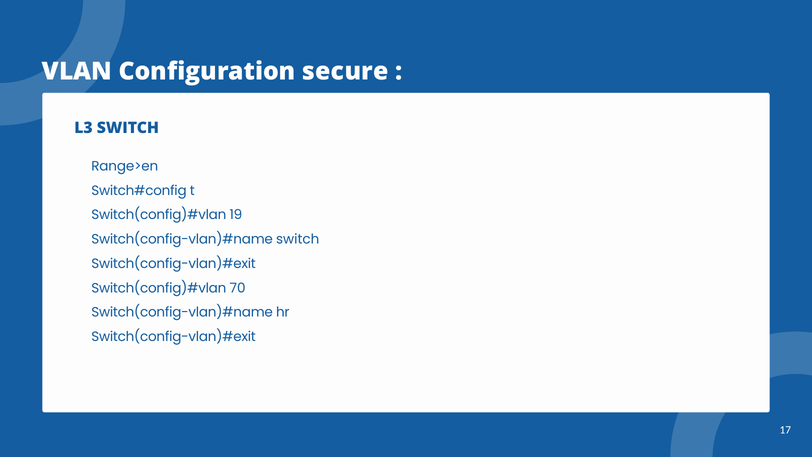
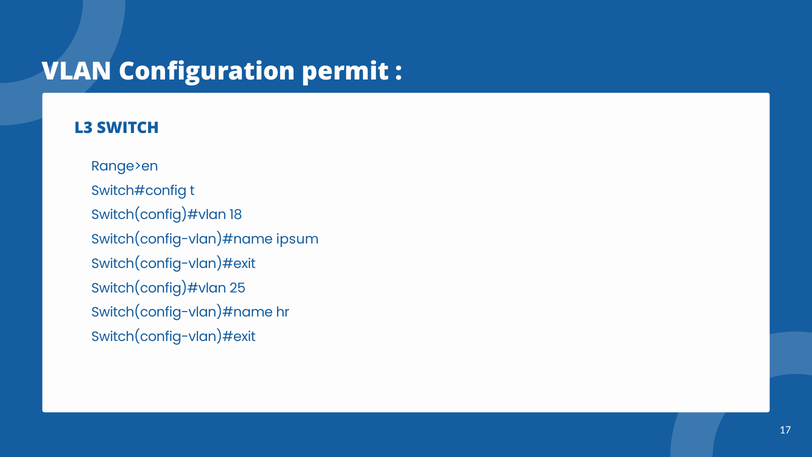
secure: secure -> permit (345, 71)
19: 19 -> 18 (236, 215)
switch: switch -> ipsum (298, 239)
70: 70 -> 25 (238, 288)
